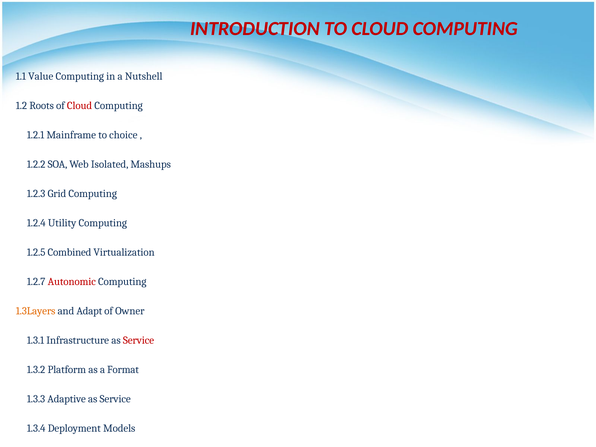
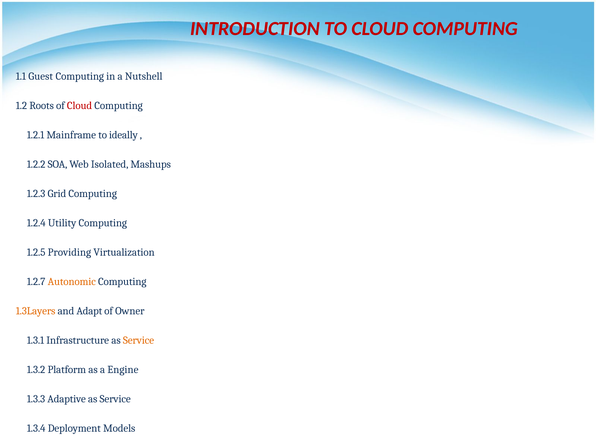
Value: Value -> Guest (41, 76)
choice: choice -> ideally (123, 135)
Combined: Combined -> Providing (69, 252)
Autonomic colour: red -> orange (72, 282)
Service colour: red -> orange (139, 340)
Format: Format -> Engine (123, 370)
